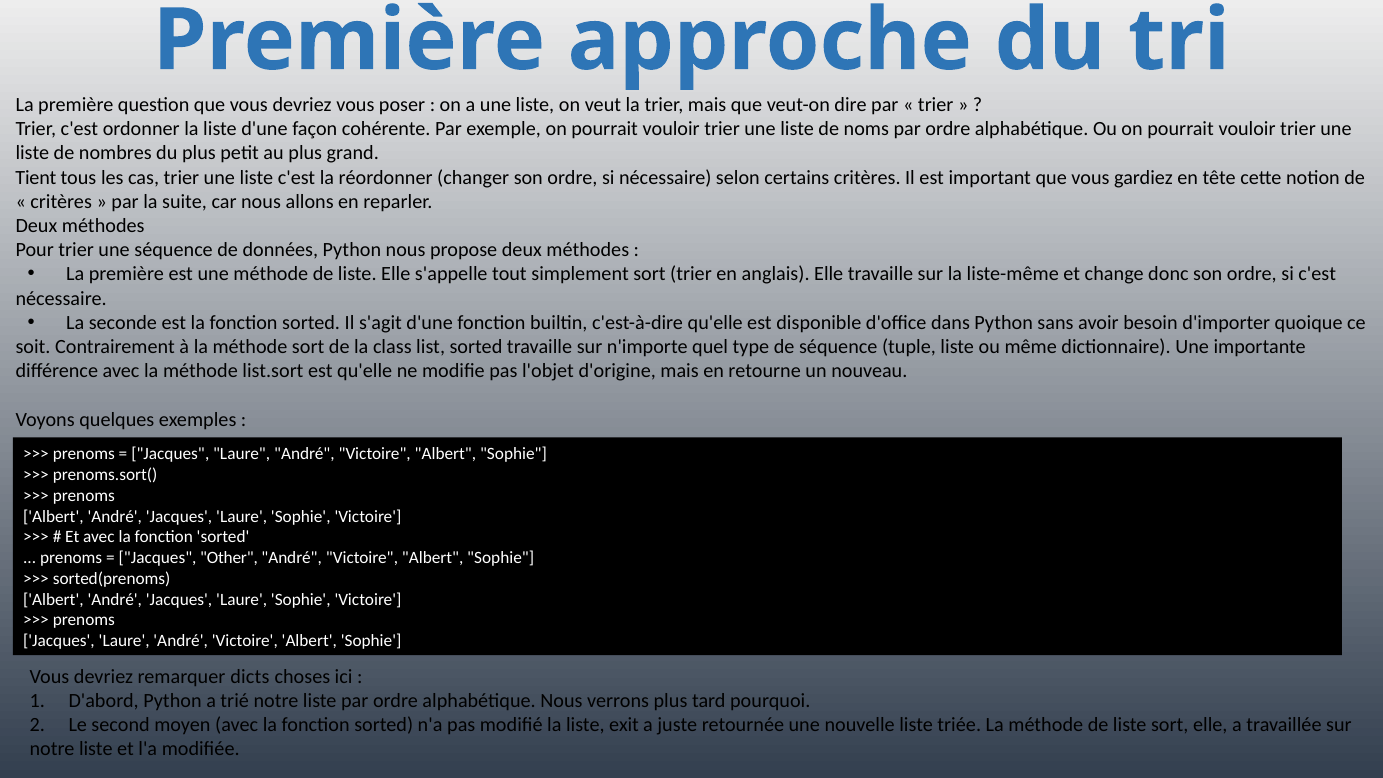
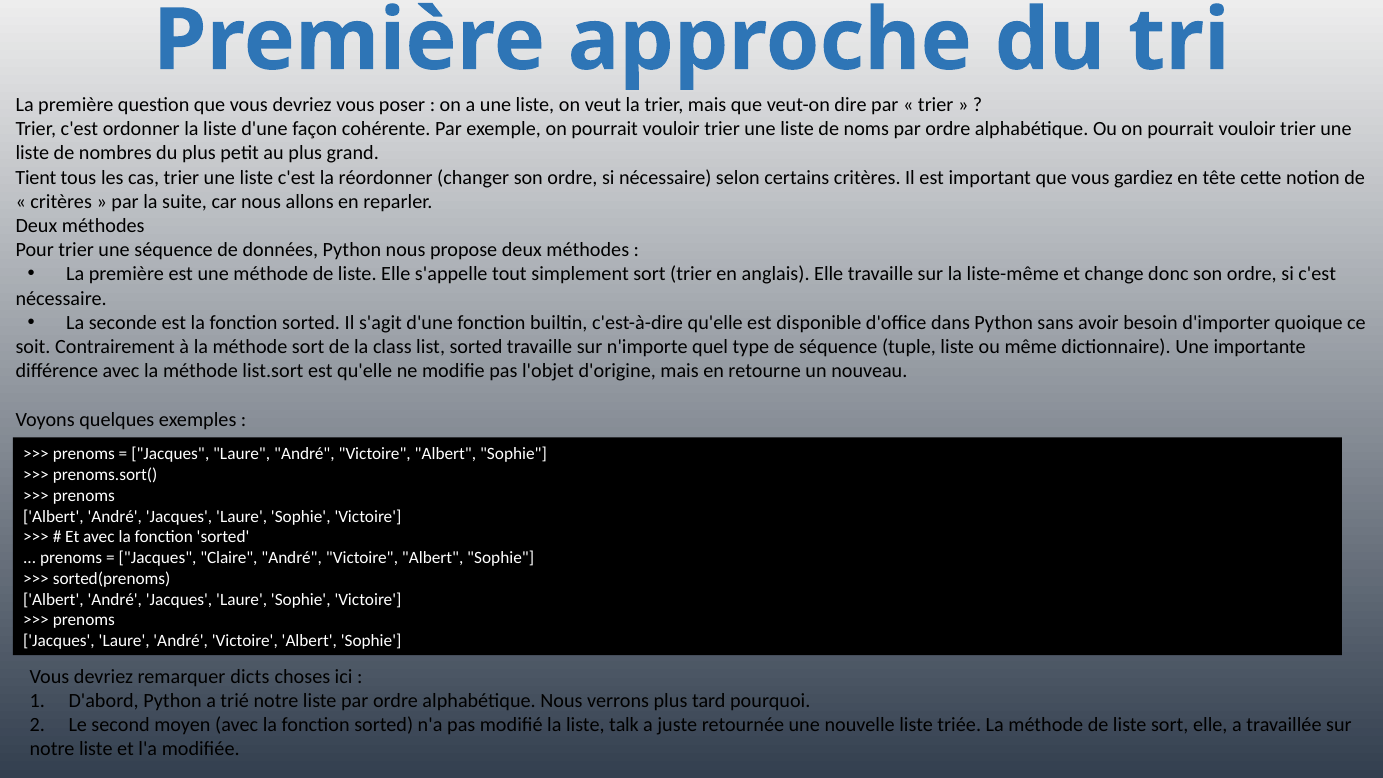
Other: Other -> Claire (229, 558)
exit: exit -> talk (624, 725)
